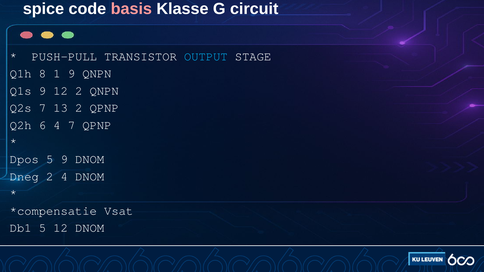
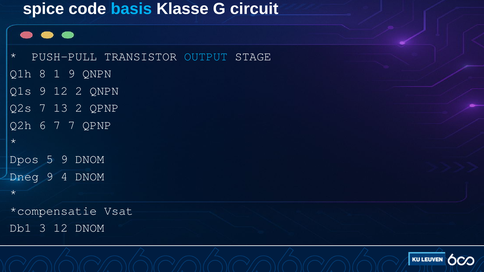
basis colour: pink -> light blue (131, 9)
6 4: 4 -> 7 (57, 125)
Dneg 2: 2 -> 9 (50, 177)
Db1 5: 5 -> 3 (42, 228)
